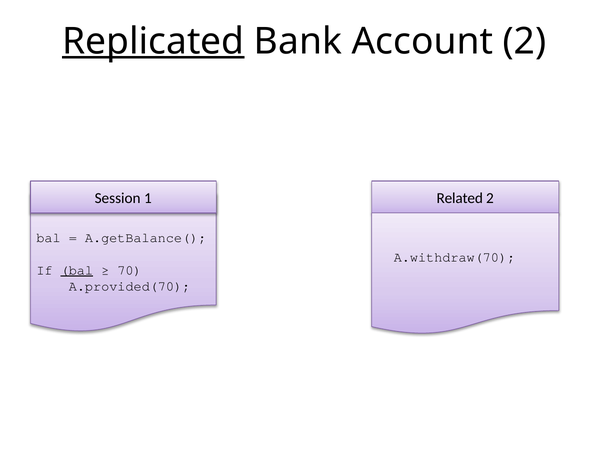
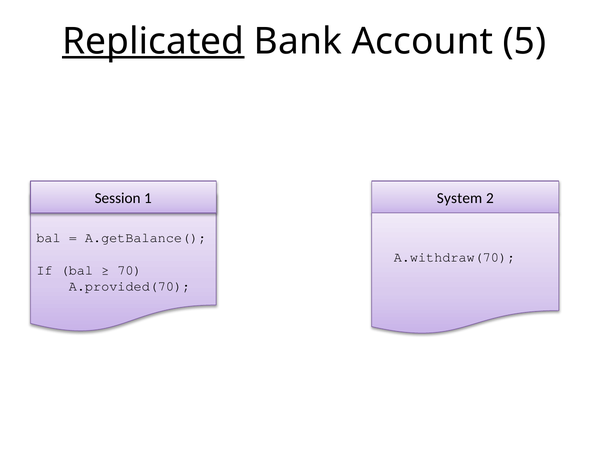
Account 2: 2 -> 5 (524, 41)
Related: Related -> System (460, 198)
bal underline: present -> none (77, 271)
